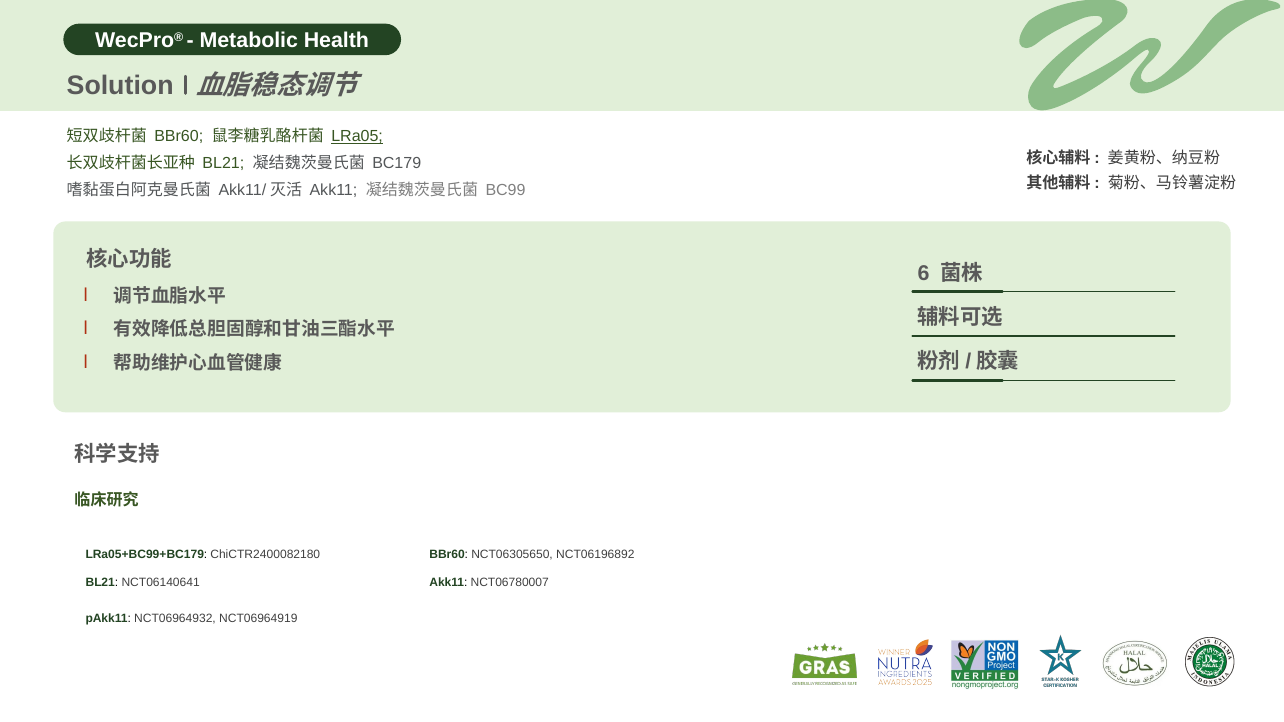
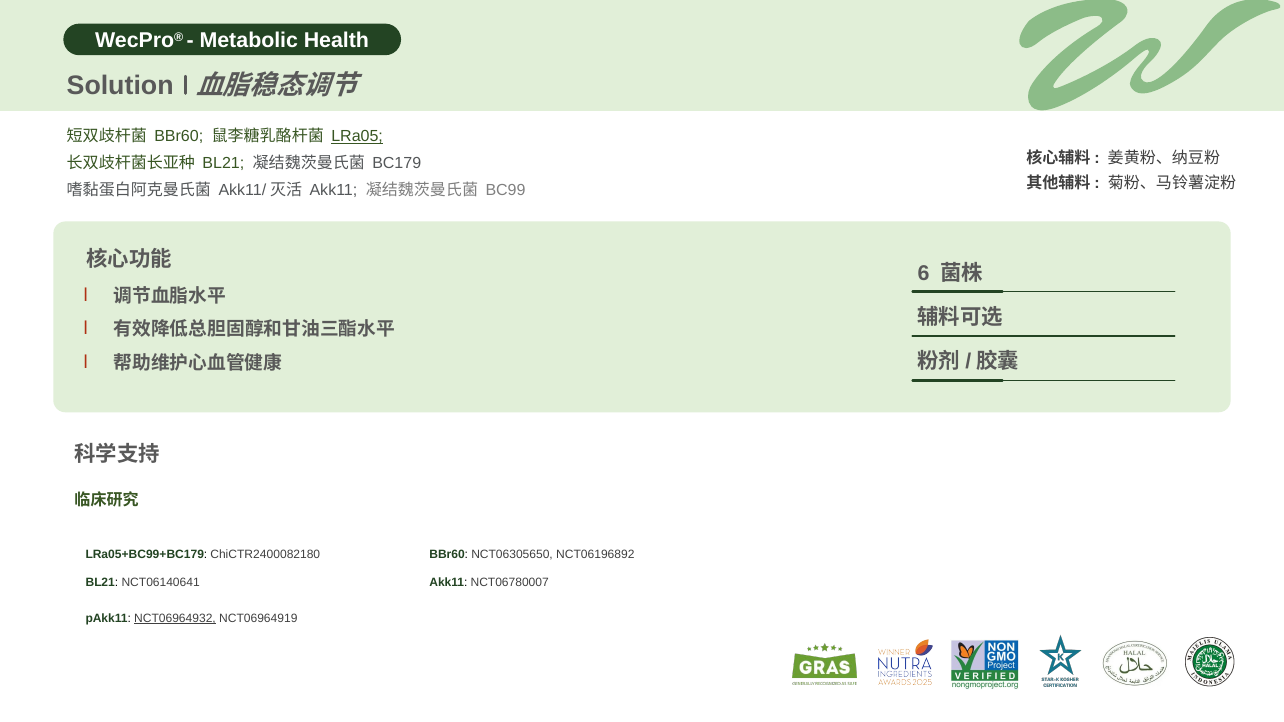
NCT06964932 underline: none -> present (175, 618)
